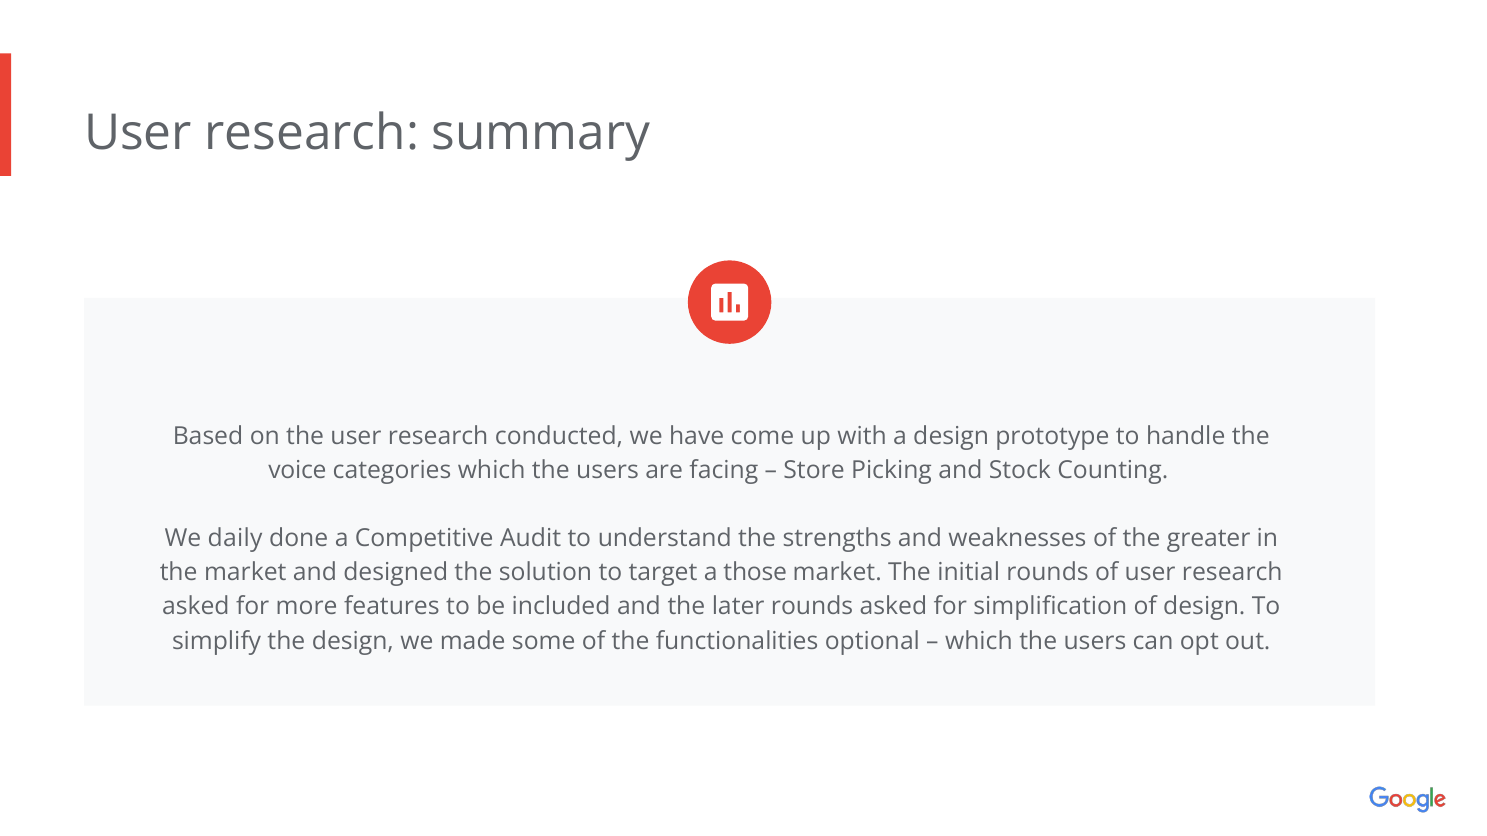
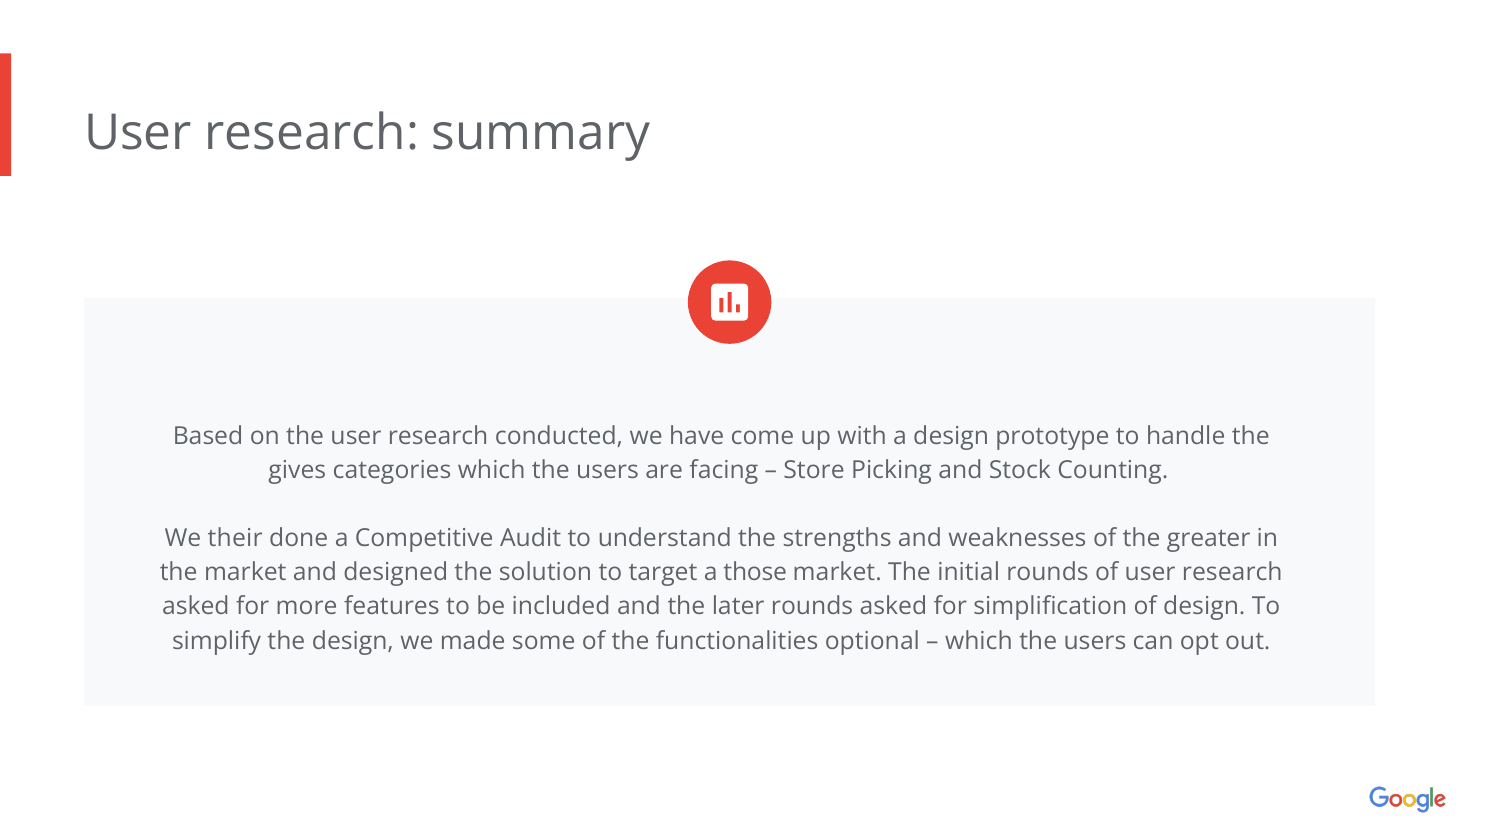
voice: voice -> gives (297, 470)
daily: daily -> their (235, 539)
